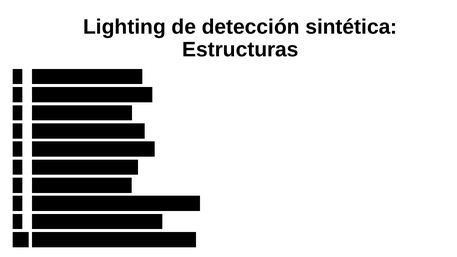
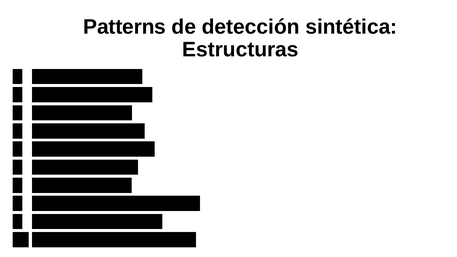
Lighting: Lighting -> Patterns (125, 27)
